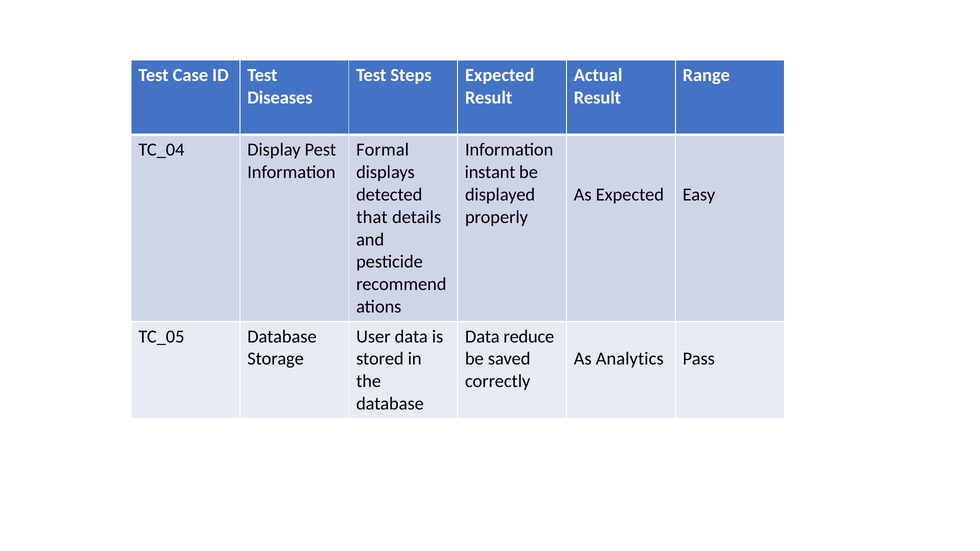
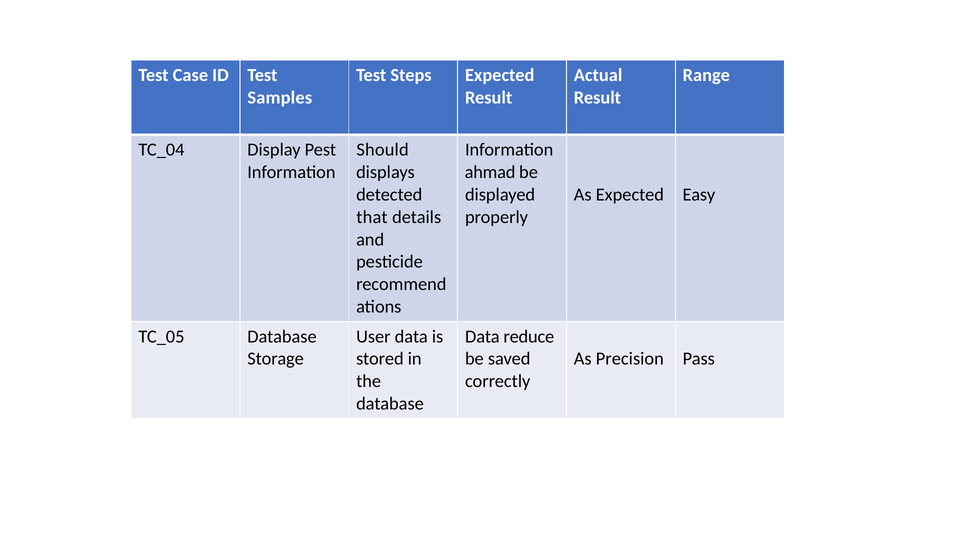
Diseases: Diseases -> Samples (280, 98)
Formal: Formal -> Should (383, 150)
instant: instant -> ahmad (490, 172)
Analytics: Analytics -> Precision (630, 359)
